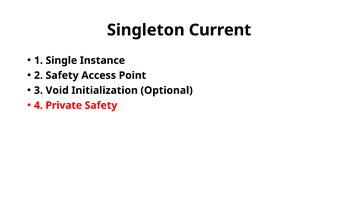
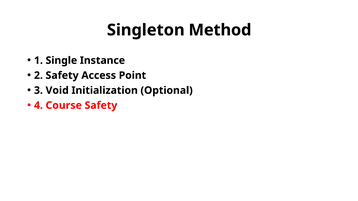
Current: Current -> Method (220, 30)
Private: Private -> Course (64, 106)
